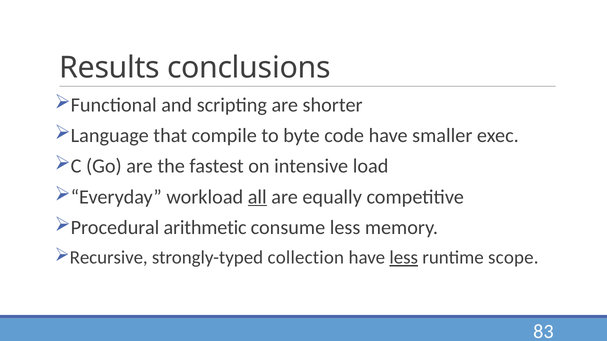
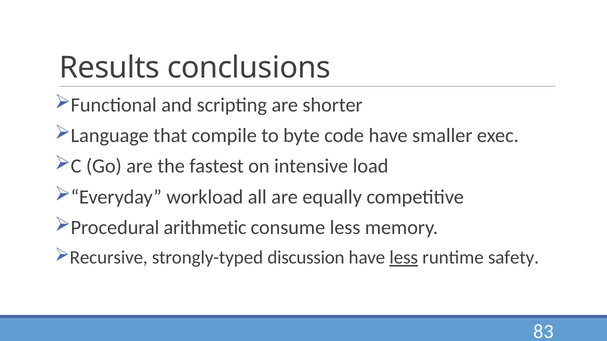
all underline: present -> none (257, 197)
collection: collection -> discussion (306, 258)
scope: scope -> safety (513, 258)
